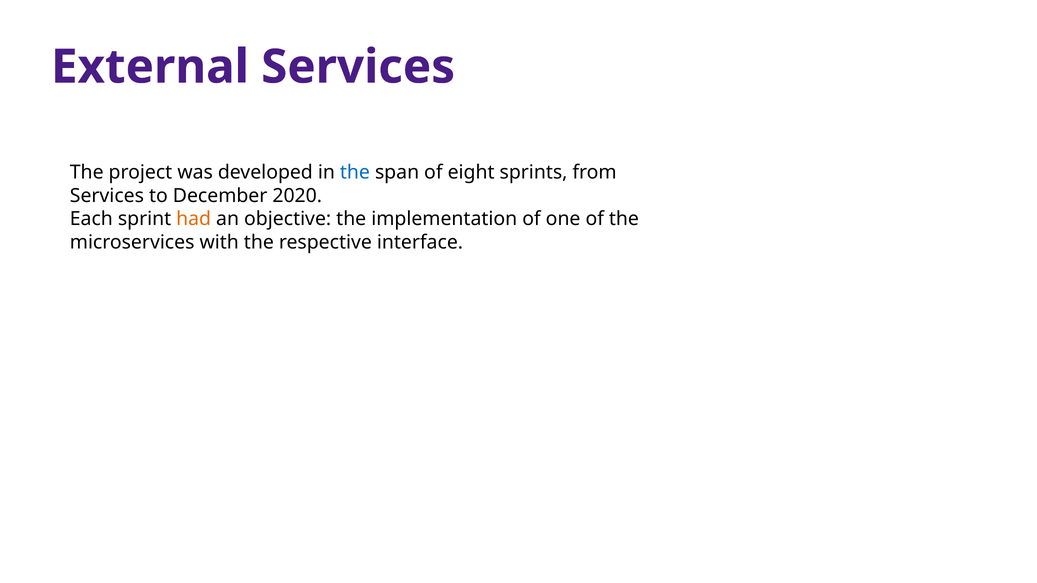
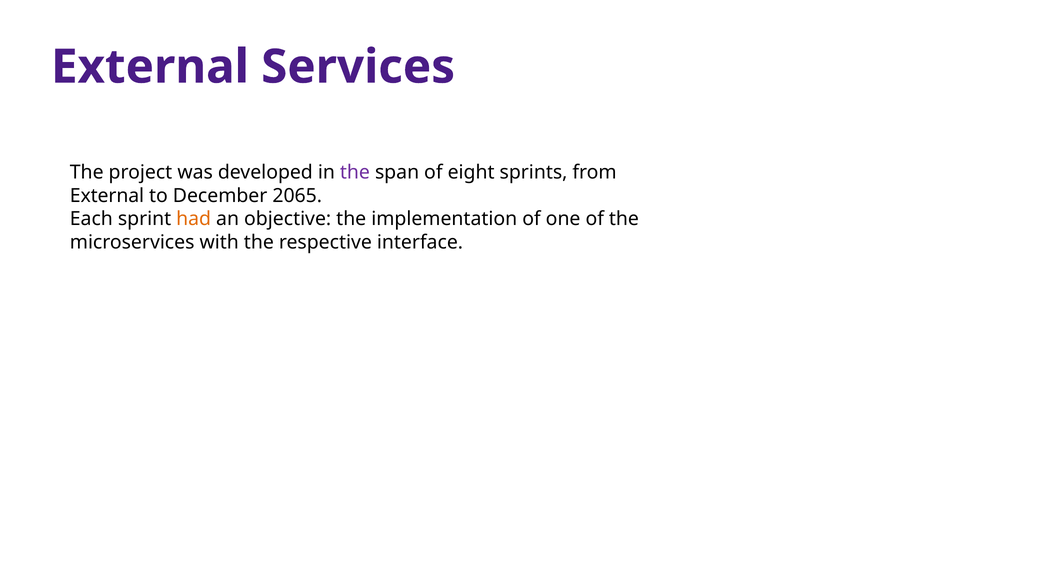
the colour: blue -> purple (355, 172)
Services: Services -> External (107, 196)
2020: 2020 -> 2065 (297, 196)
